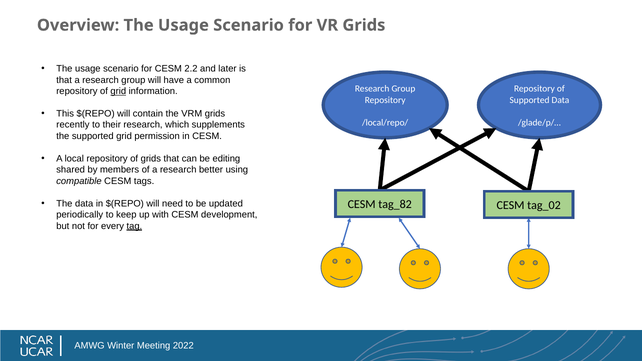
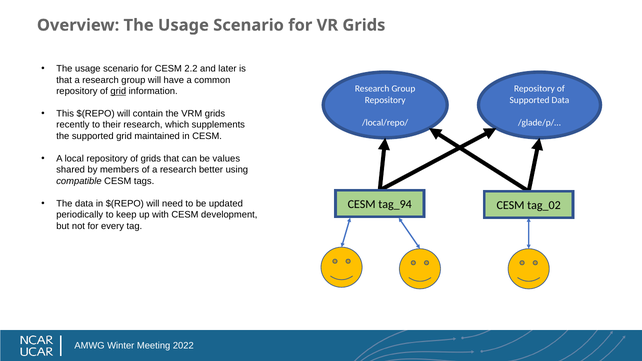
permission: permission -> maintained (157, 136)
editing: editing -> values (226, 159)
tag_82: tag_82 -> tag_94 (395, 204)
tag underline: present -> none (134, 226)
